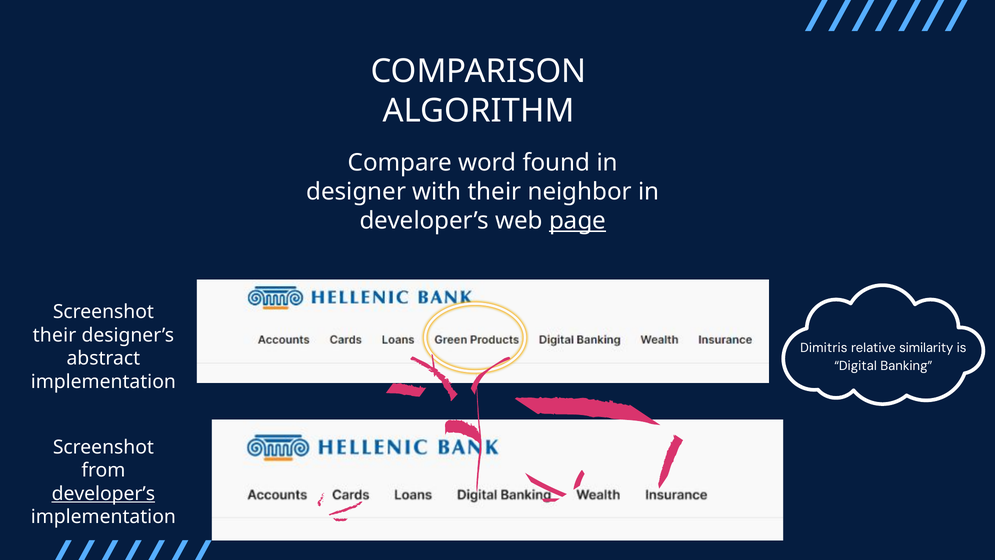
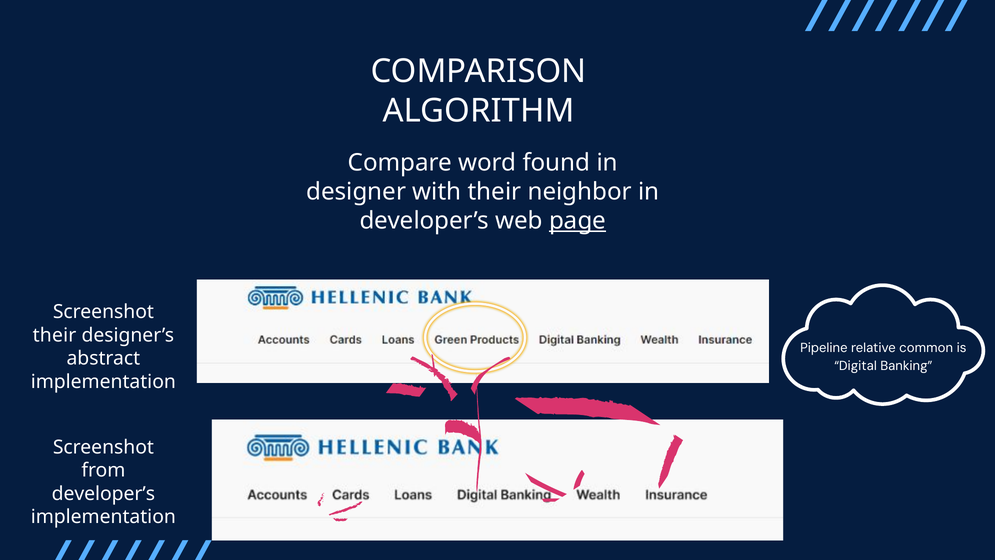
Dimitris: Dimitris -> Pipeline (824, 348)
similarity: similarity -> common (926, 348)
developer’s underline: present -> none (103, 493)
